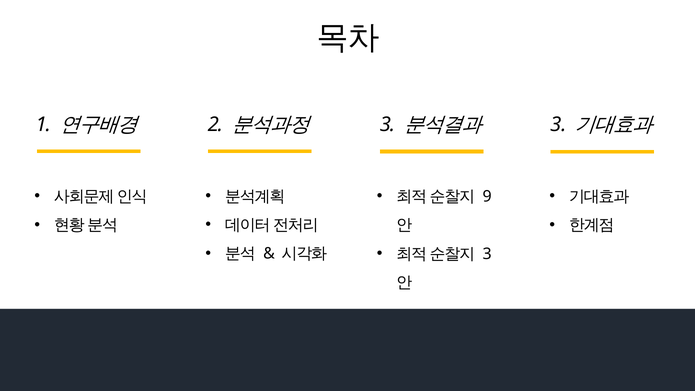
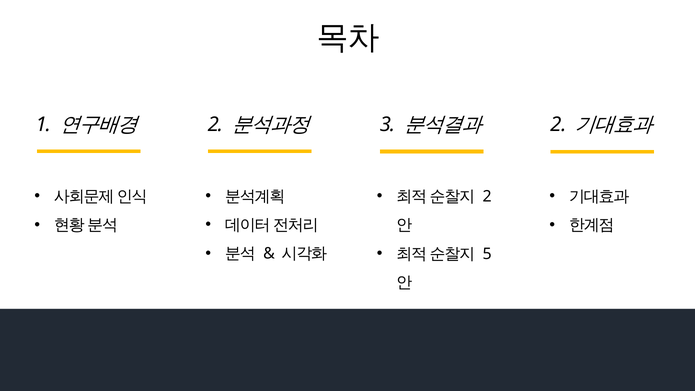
3: 3 -> 2 (558, 125)
9: 9 -> 2 (487, 197)
3: 3 -> 5 (487, 254)
